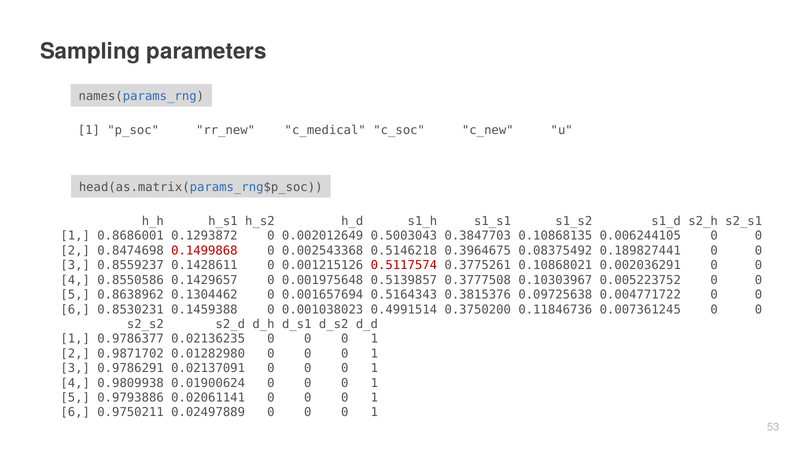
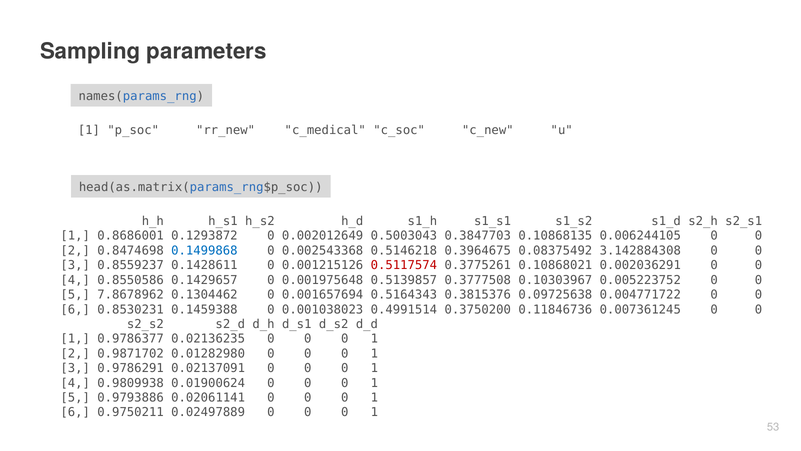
0.1499868 colour: red -> blue (204, 250)
0.189827441: 0.189827441 -> 3.142884308 (640, 250)
0.8638962: 0.8638962 -> 7.8678962 (131, 295)
